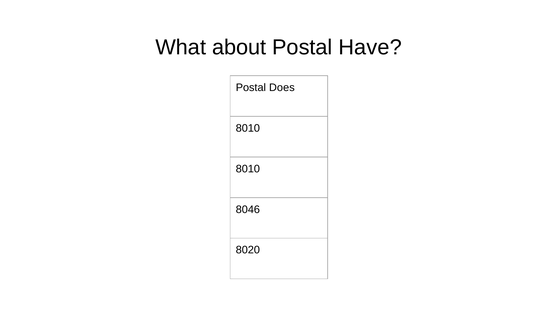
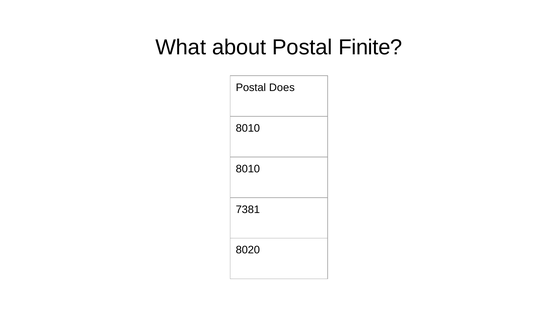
Have: Have -> Finite (370, 47)
8046: 8046 -> 7381 (248, 209)
